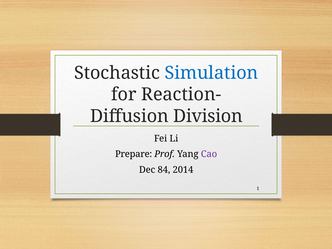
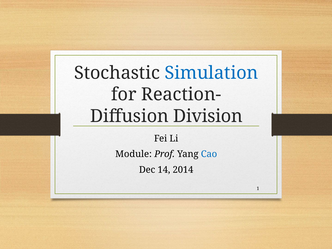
Prepare: Prepare -> Module (134, 154)
Cao colour: purple -> blue (209, 154)
84: 84 -> 14 (164, 170)
